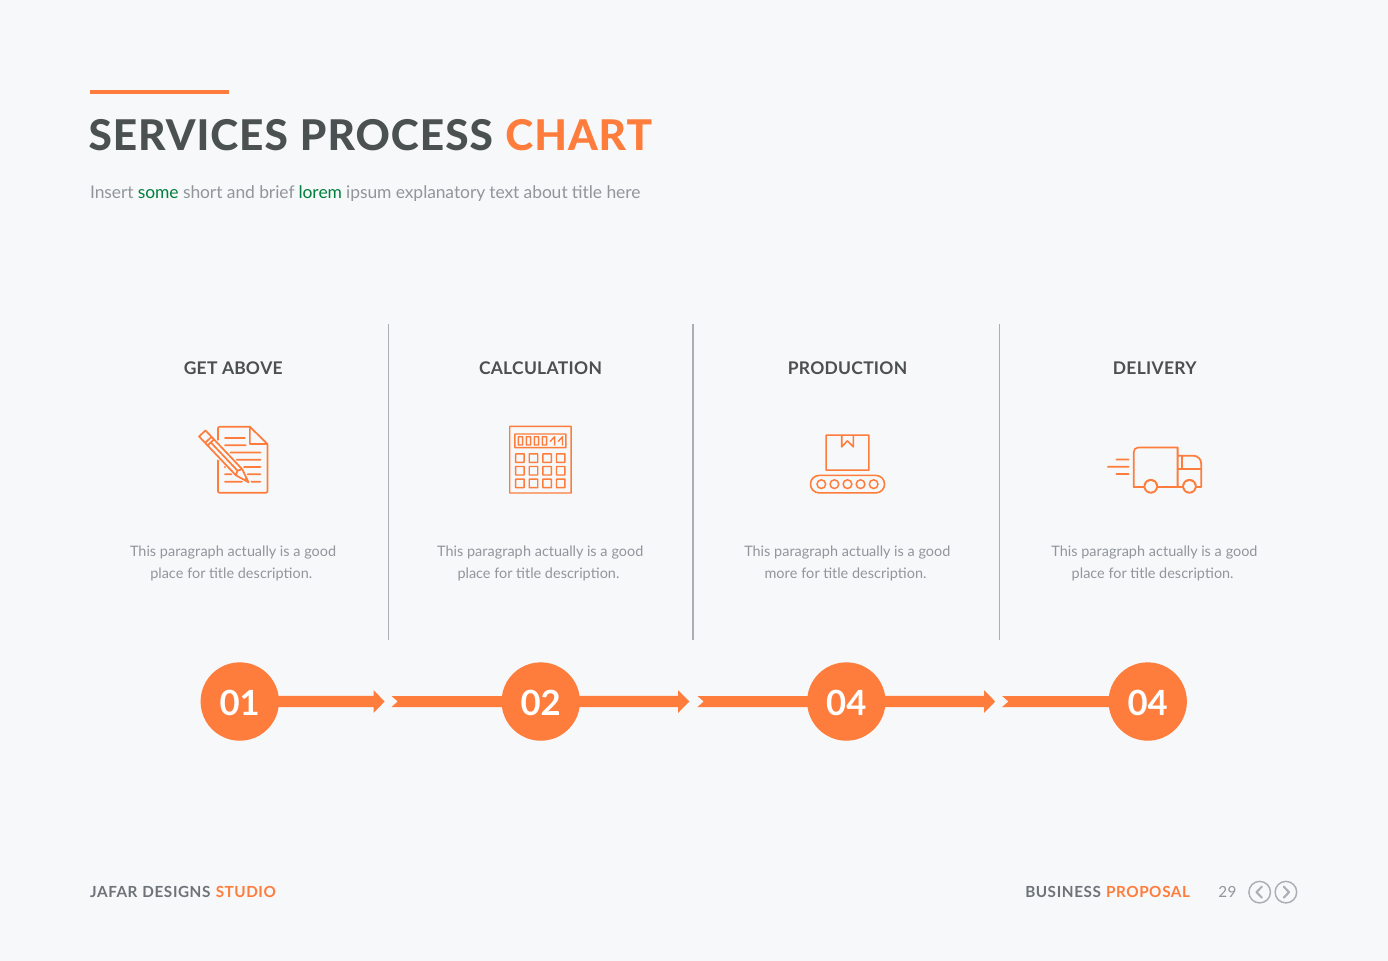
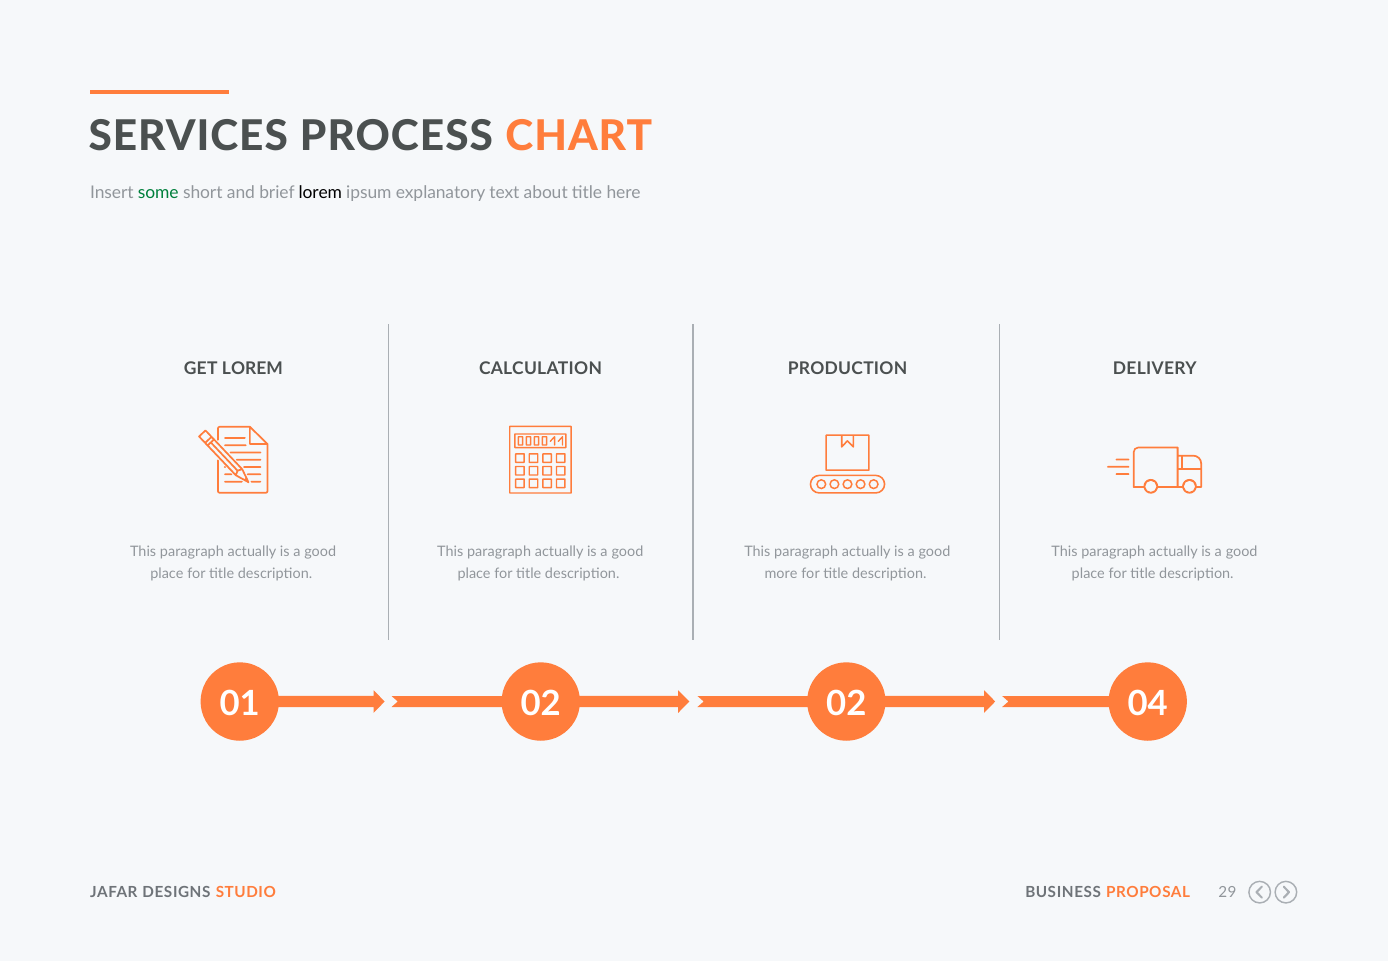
lorem colour: green -> black (320, 193)
GET ABOVE: ABOVE -> LOREM (252, 368)
02 04: 04 -> 02 (846, 704)
